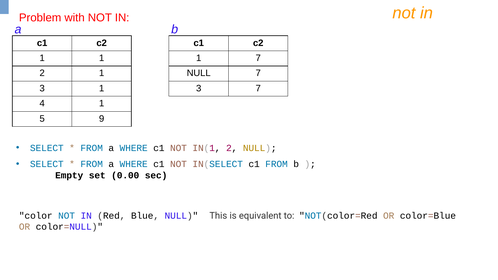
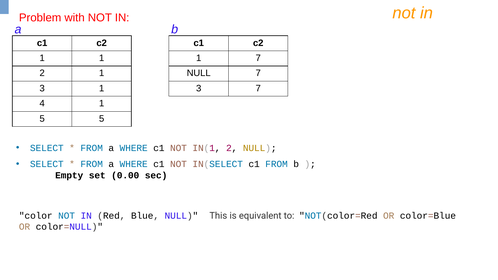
5 9: 9 -> 5 (102, 119)
